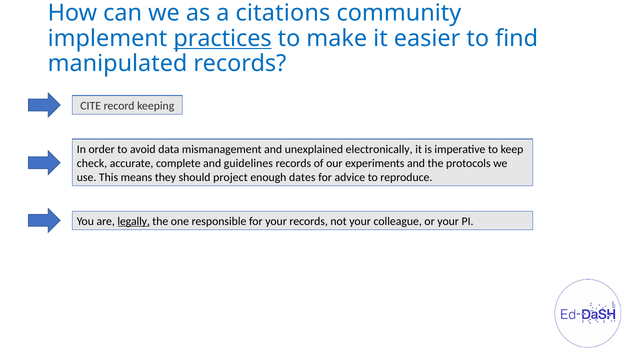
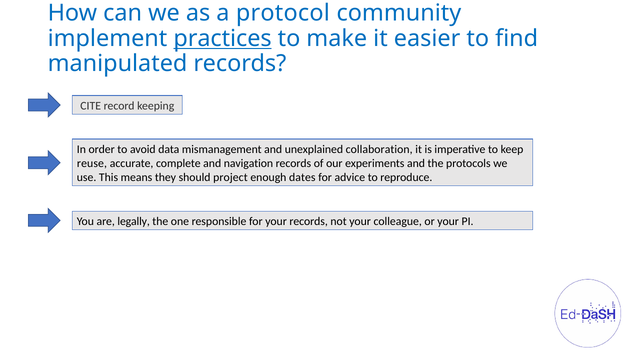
citations: citations -> protocol (283, 13)
electronically: electronically -> collaboration (379, 149)
check: check -> reuse (92, 163)
guidelines: guidelines -> navigation (248, 163)
legally underline: present -> none (134, 222)
